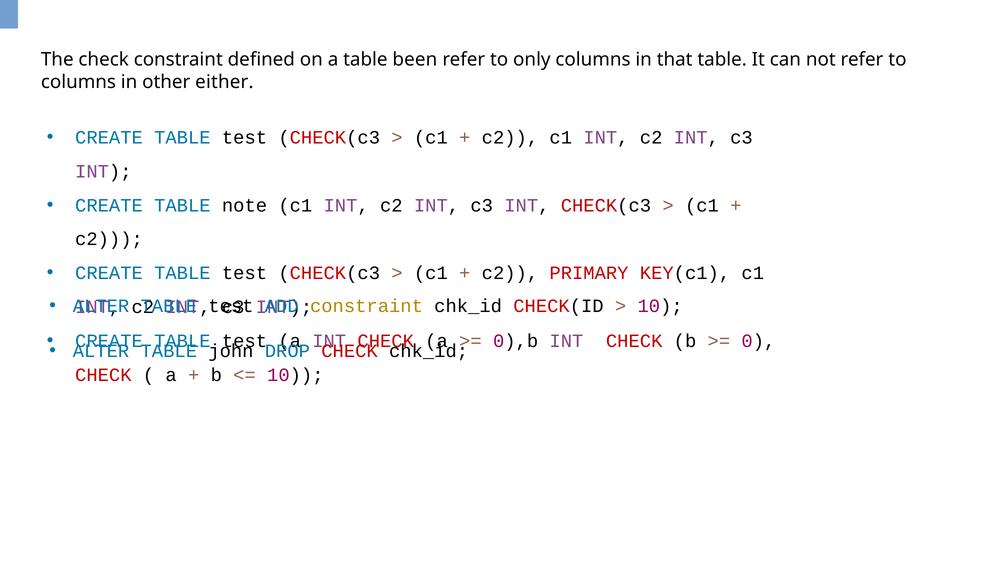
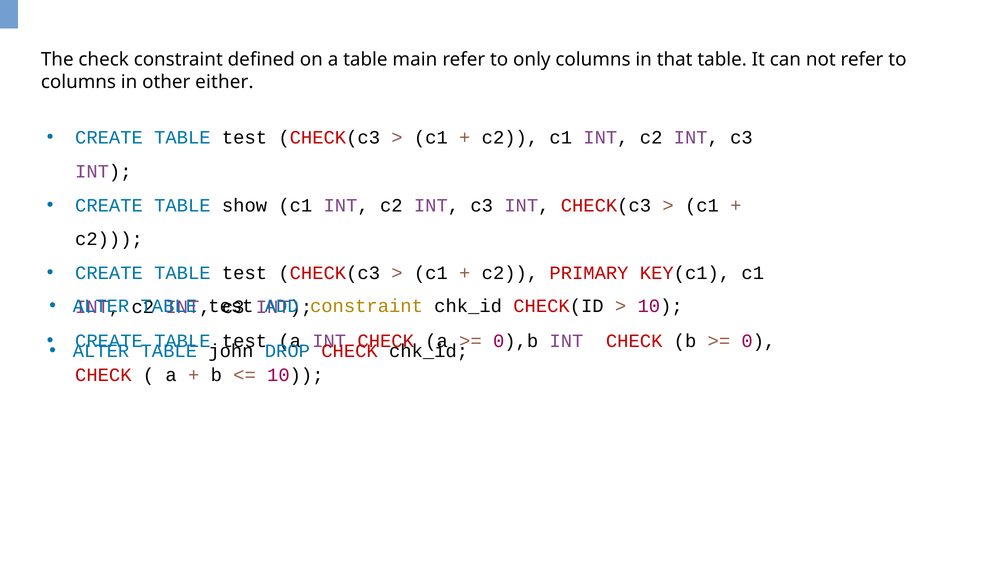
been: been -> main (415, 60)
note: note -> show (245, 205)
